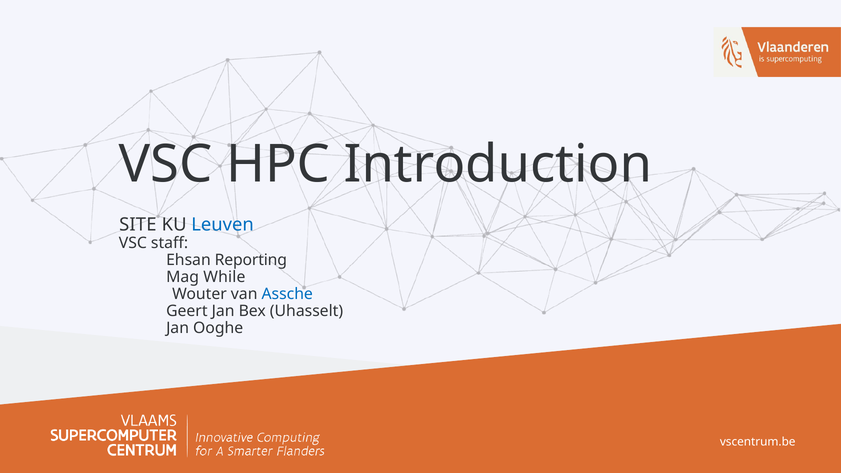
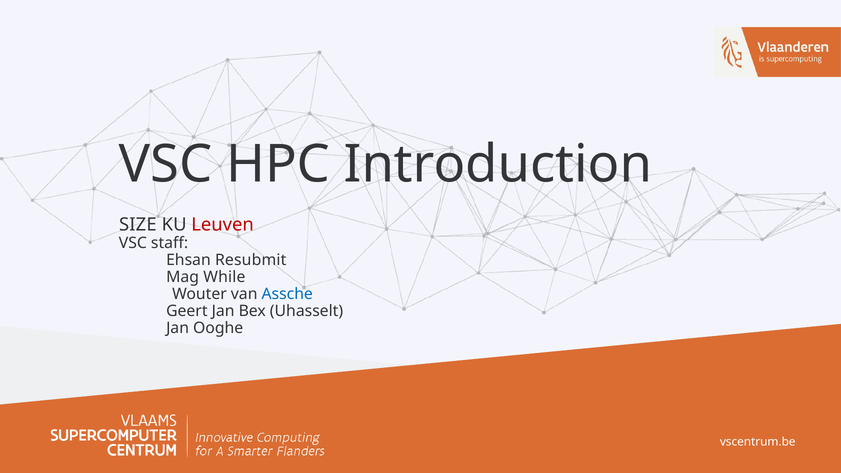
SITE: SITE -> SIZE (138, 225)
Leuven colour: blue -> red (223, 225)
Reporting: Reporting -> Resubmit (251, 260)
